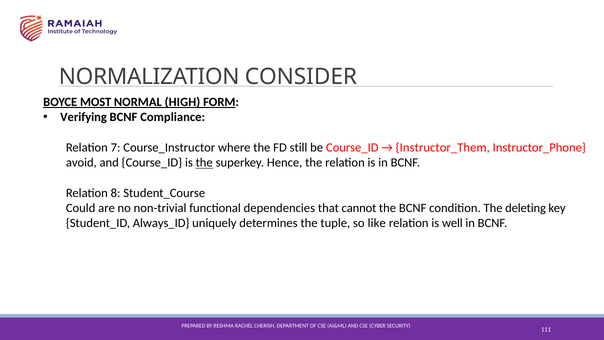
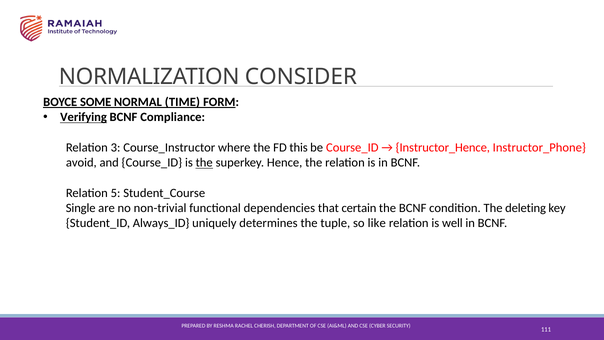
MOST: MOST -> SOME (96, 102)
HIGH: HIGH -> TIME (182, 102)
Verifying underline: none -> present (84, 117)
7: 7 -> 3 (116, 147)
still: still -> this (299, 147)
Instructor_Them: Instructor_Them -> Instructor_Hence (443, 147)
8: 8 -> 5 (116, 193)
Could: Could -> Single (81, 208)
cannot: cannot -> certain (359, 208)
